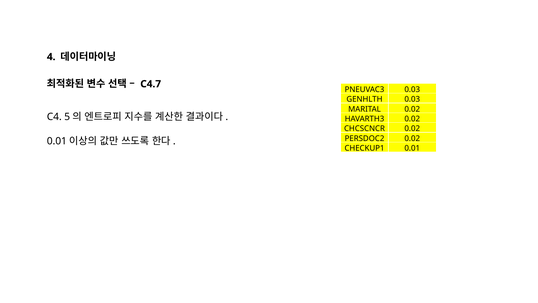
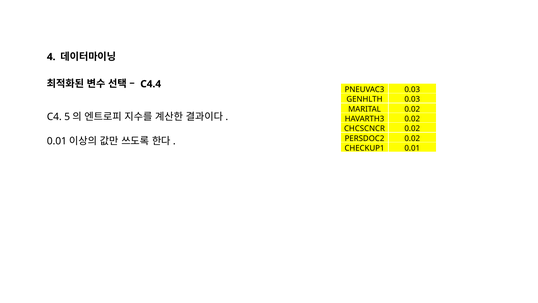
C4.7: C4.7 -> C4.4 (151, 84)
